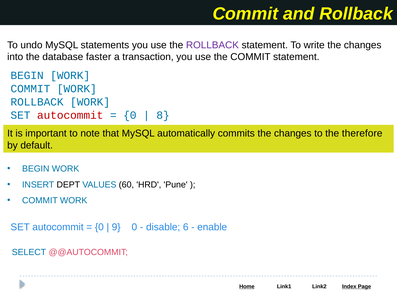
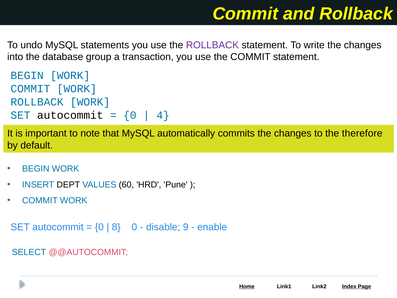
faster: faster -> group (99, 57)
autocommit colour: red -> black (70, 115)
8: 8 -> 4 (163, 115)
9: 9 -> 8 (116, 227)
6: 6 -> 9 (186, 227)
